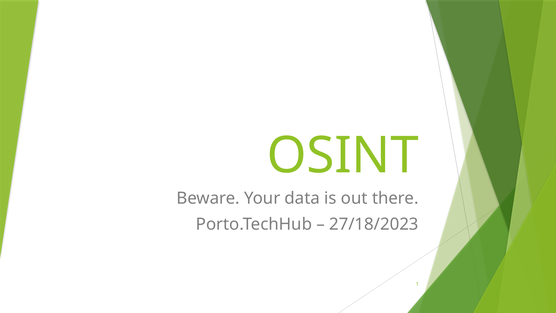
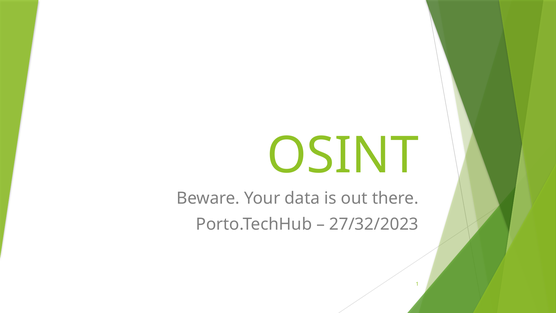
27/18/2023: 27/18/2023 -> 27/32/2023 (374, 224)
